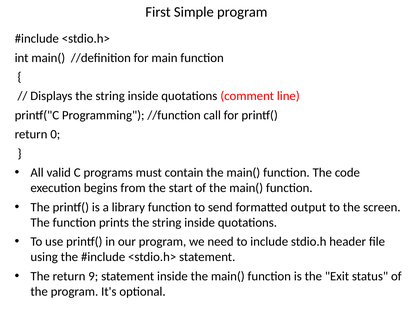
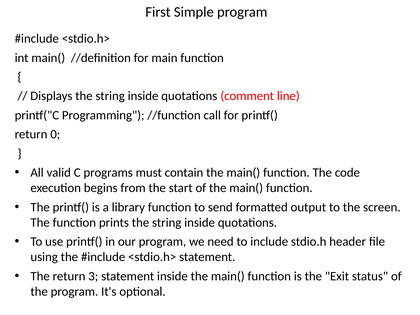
9: 9 -> 3 (93, 276)
